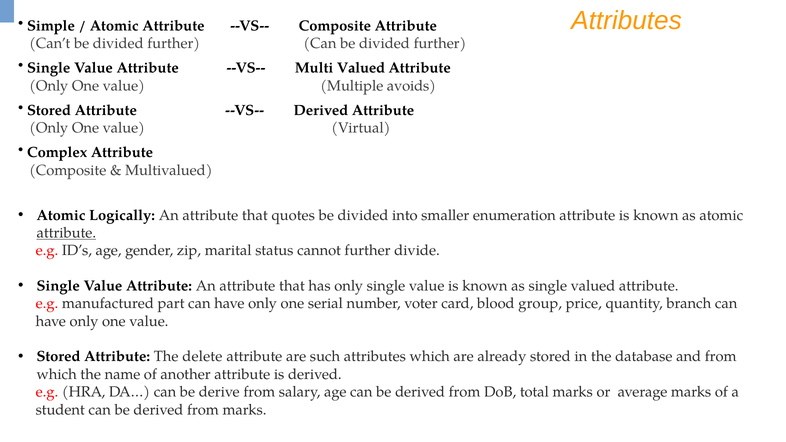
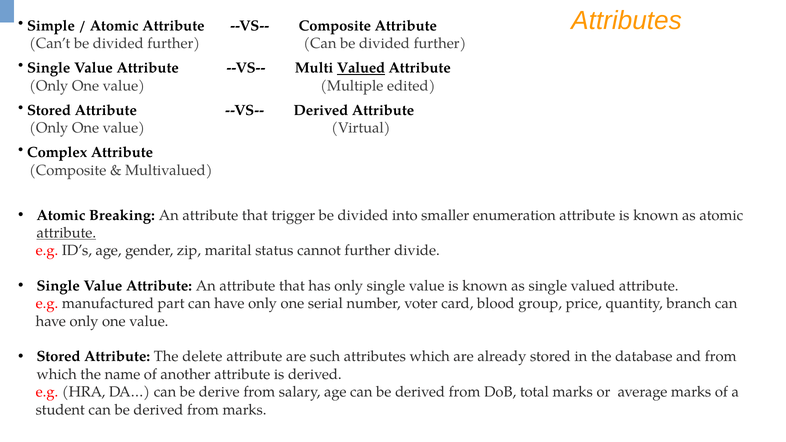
Valued underline: none -> present (361, 68)
avoids: avoids -> edited (411, 86)
Logically: Logically -> Breaking (122, 215)
quotes: quotes -> trigger (293, 215)
